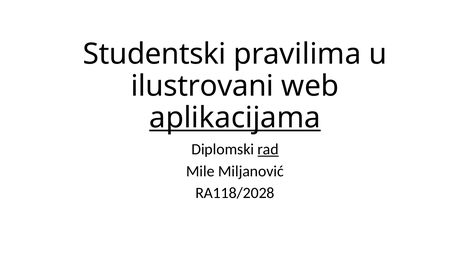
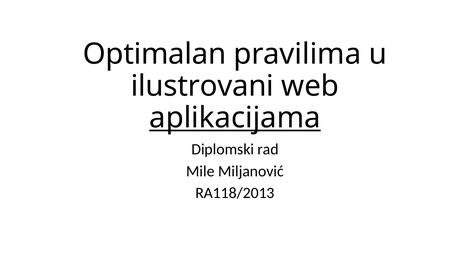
Studentski: Studentski -> Optimalan (155, 54)
rad underline: present -> none (268, 149)
RA118/2028: RA118/2028 -> RA118/2013 (235, 193)
